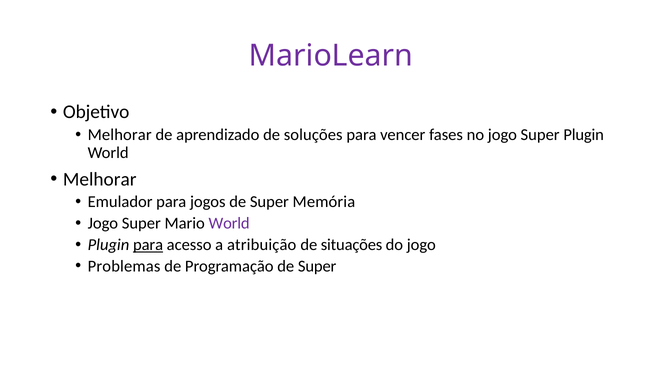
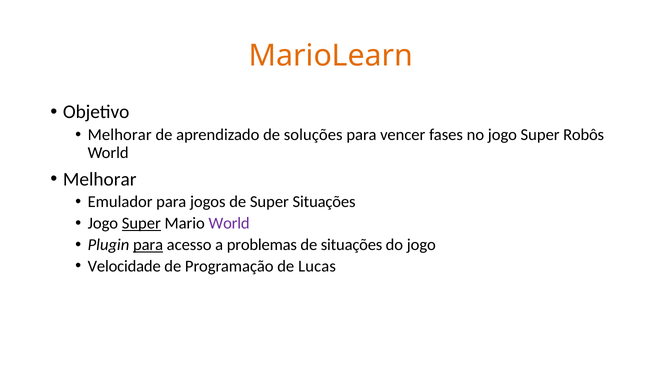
MarioLearn colour: purple -> orange (331, 56)
Super Plugin: Plugin -> Robôs (584, 135)
Super Memória: Memória -> Situações (324, 202)
Super underline: none -> present (141, 223)
atribuição: atribuição -> problemas (262, 244)
Problemas: Problemas -> Velocidade (124, 266)
Programação de Super: Super -> Lucas (317, 266)
